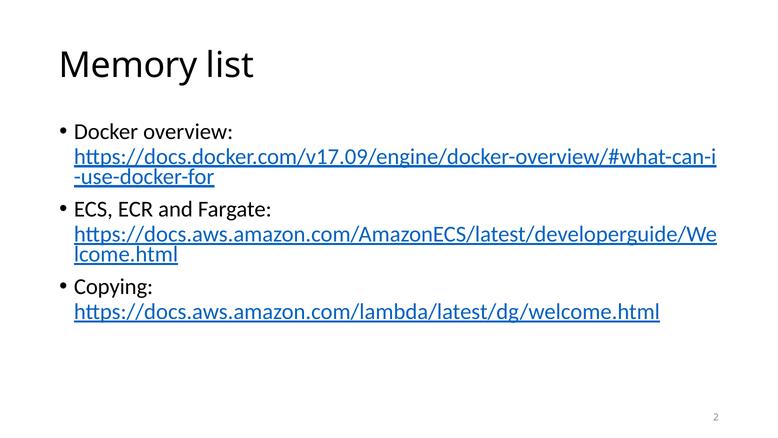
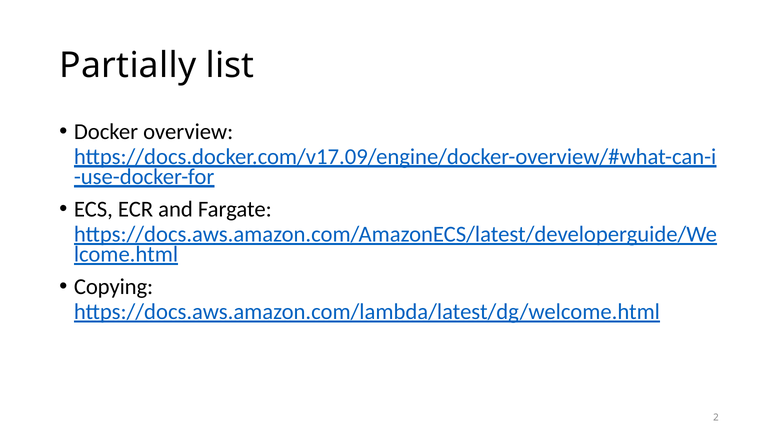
Memory: Memory -> Partially (128, 65)
